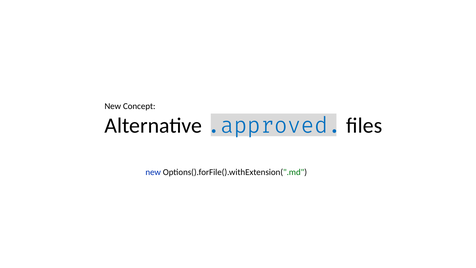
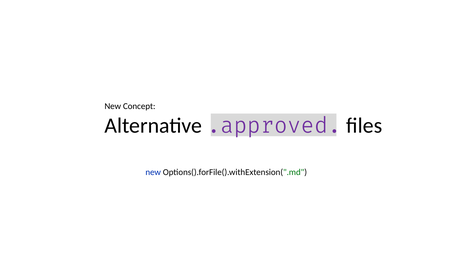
.approved colour: blue -> purple (274, 125)
